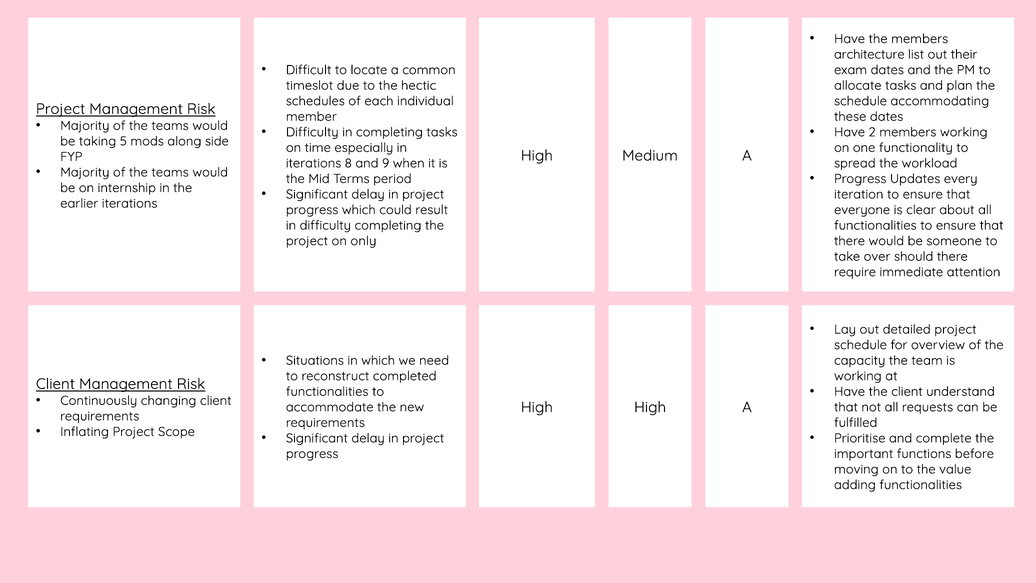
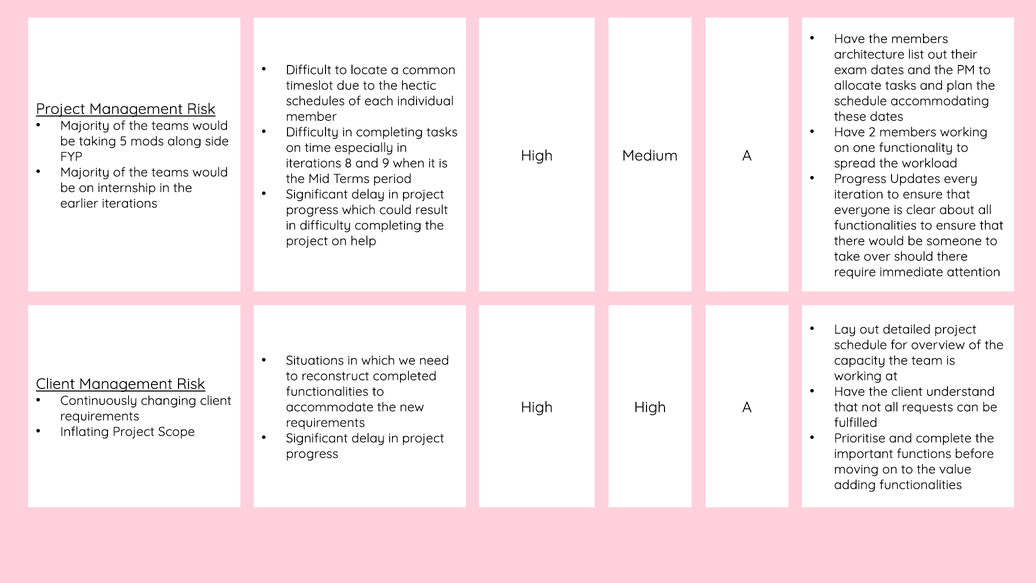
only: only -> help (363, 241)
